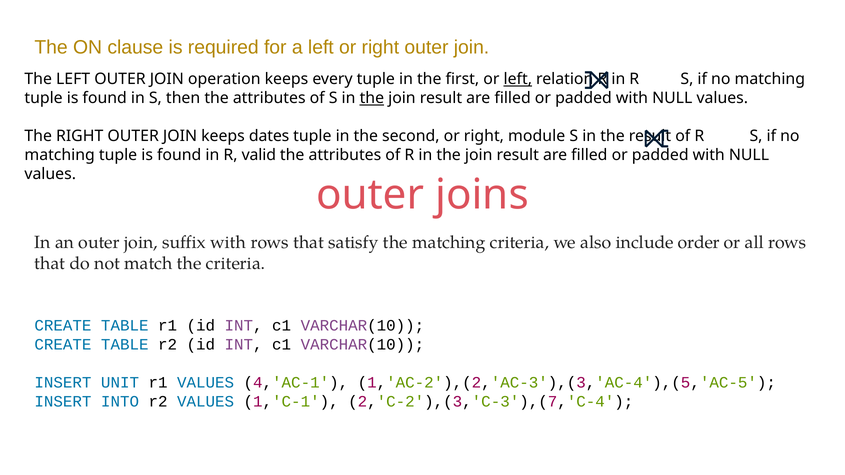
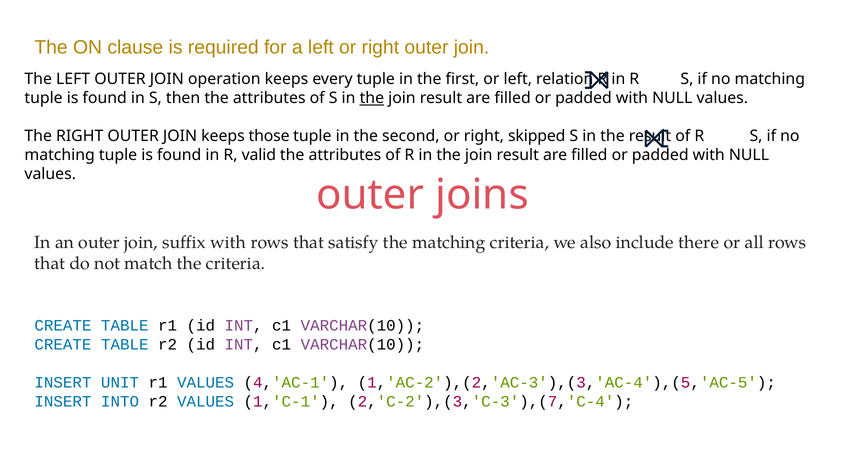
left underline: present -> none (518, 79)
dates: dates -> those (269, 136)
module: module -> skipped (537, 136)
order: order -> there (699, 242)
